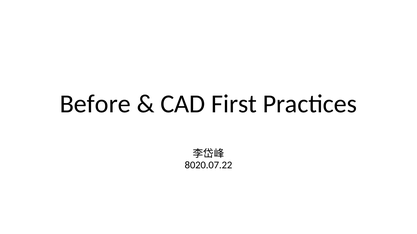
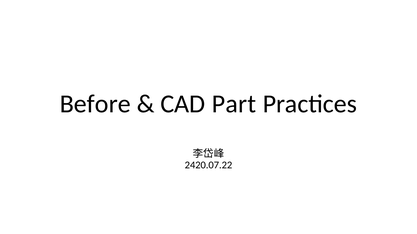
First: First -> Part (234, 104)
8020.07.22: 8020.07.22 -> 2420.07.22 (208, 165)
